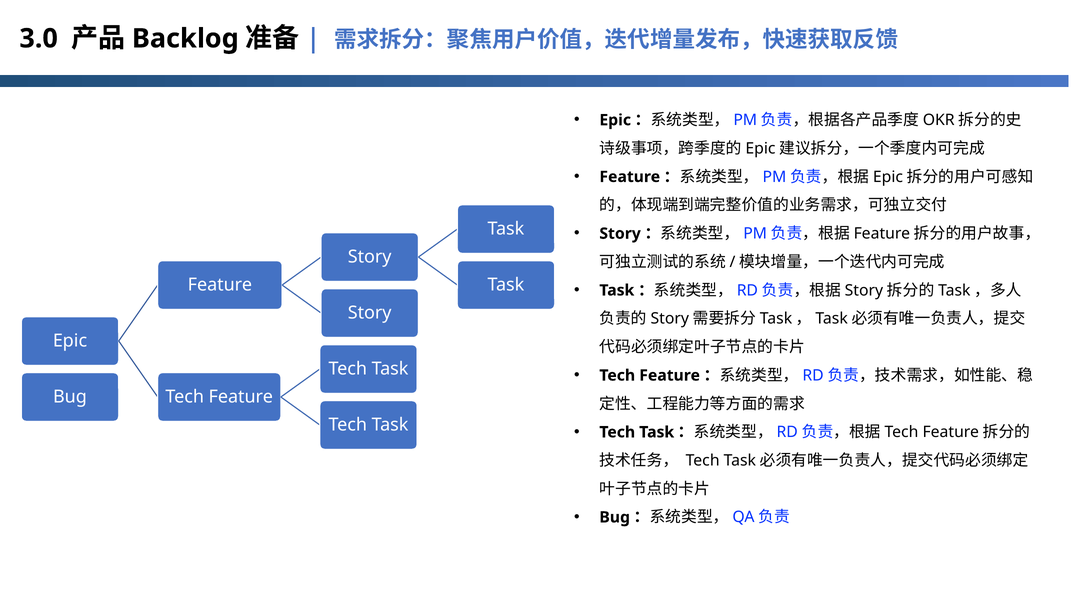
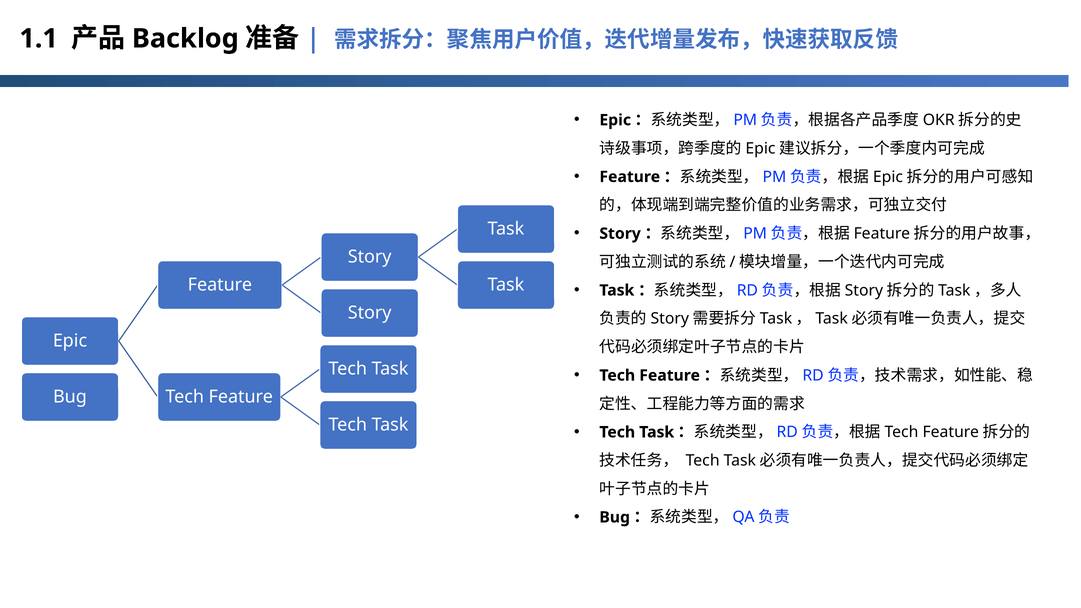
3.0: 3.0 -> 1.1 (39, 39)
